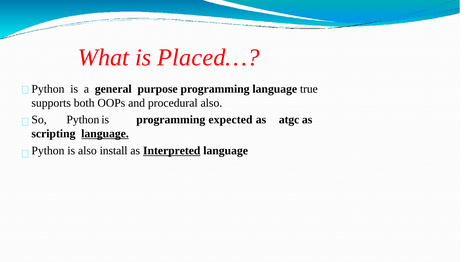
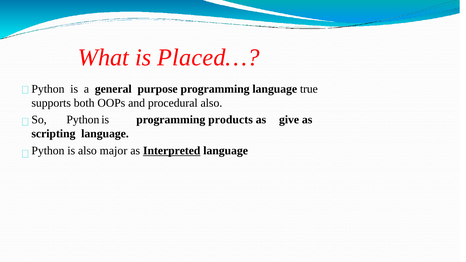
expected: expected -> products (231, 120)
atgc: atgc -> give (289, 120)
language underline: present -> none (105, 134)
install: install -> major (114, 151)
